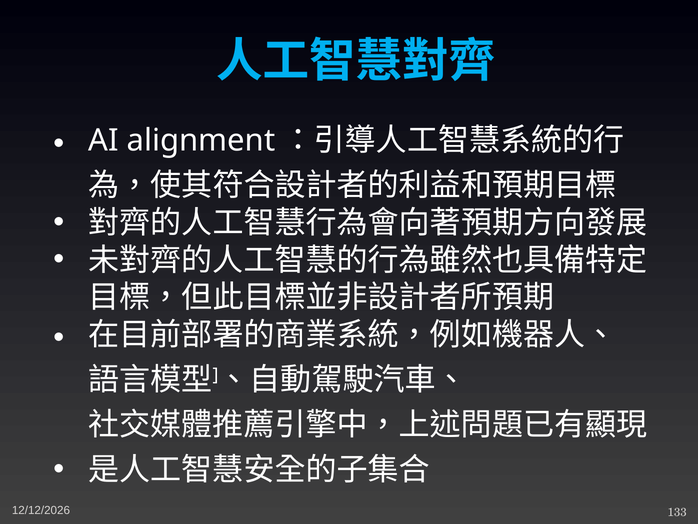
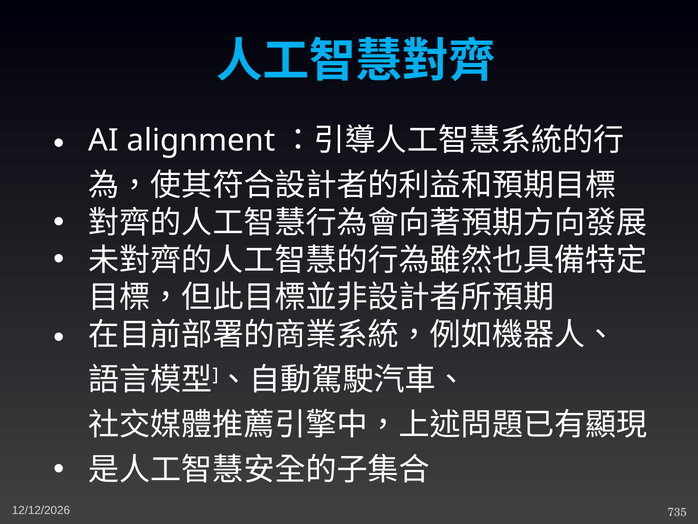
133: 133 -> 735 (677, 512)
